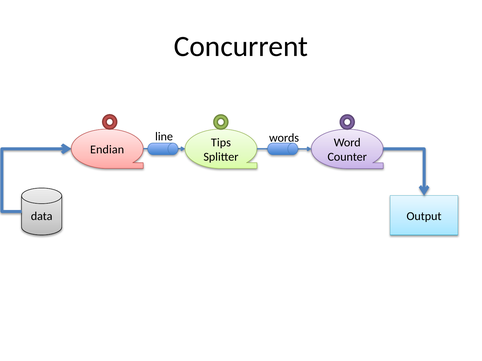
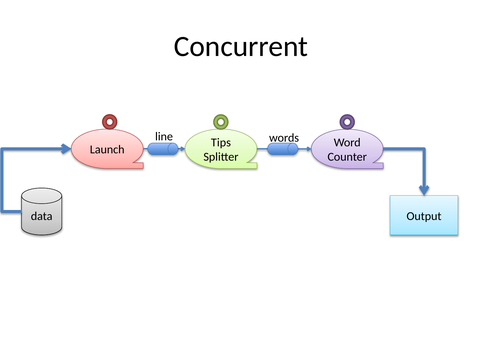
Endian: Endian -> Launch (107, 150)
